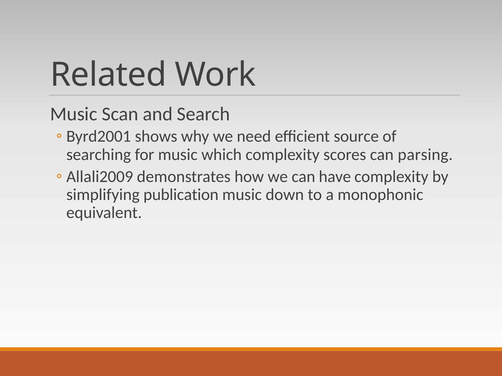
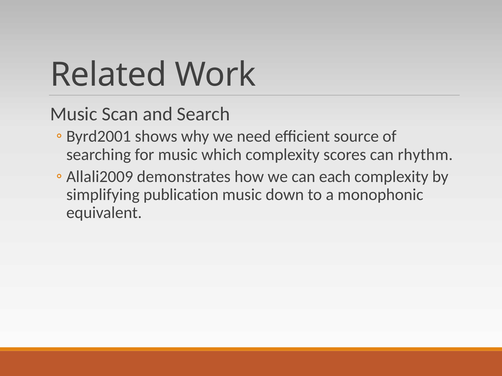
parsing: parsing -> rhythm (425, 155)
have: have -> each (335, 177)
